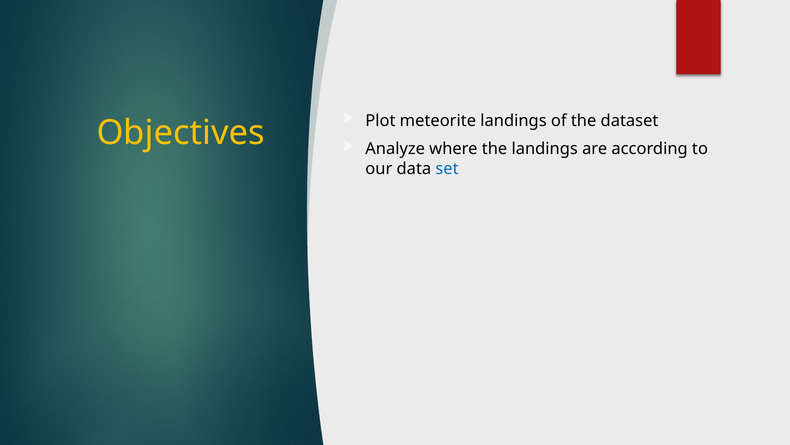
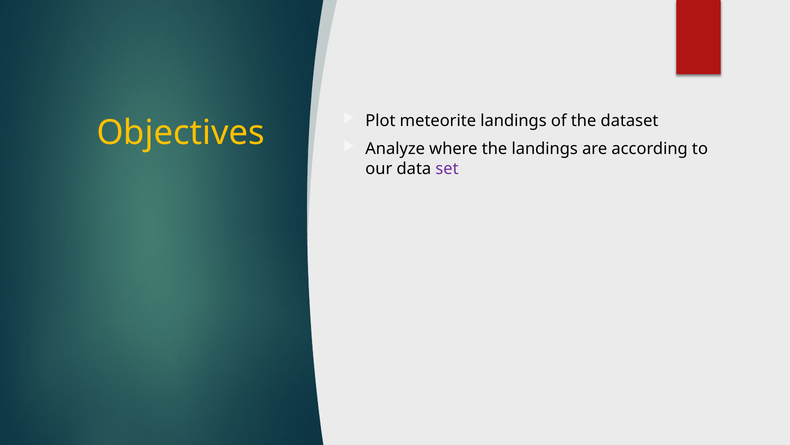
set colour: blue -> purple (447, 168)
